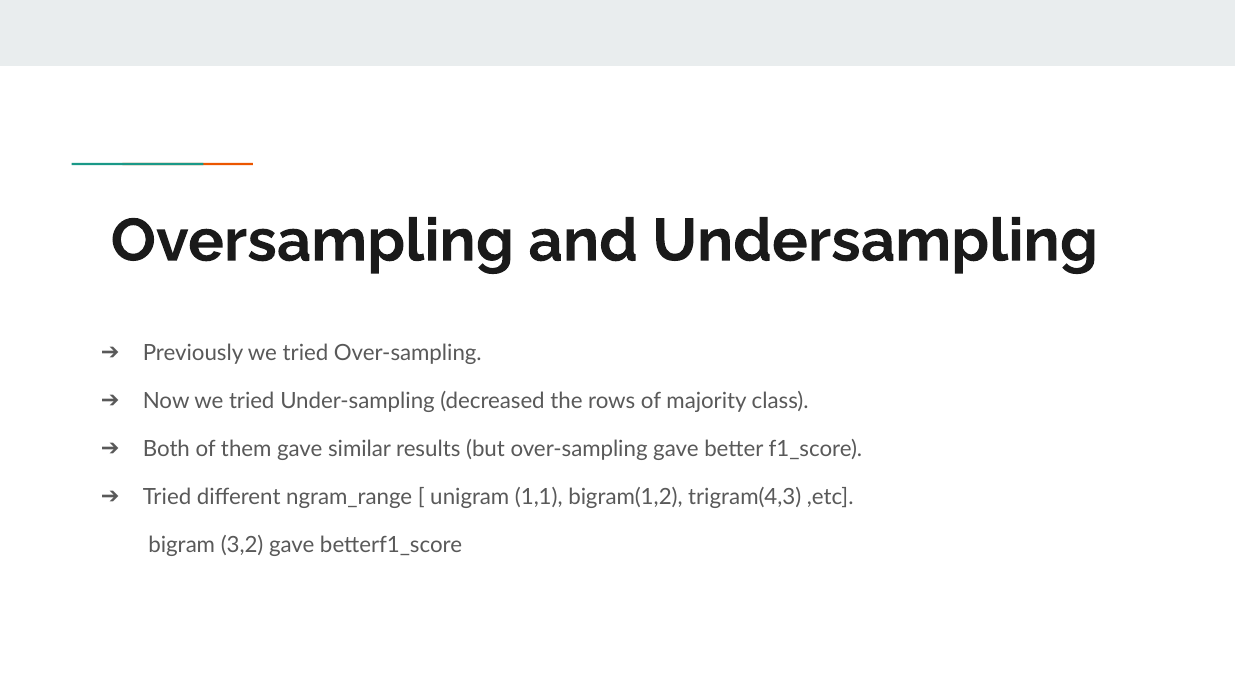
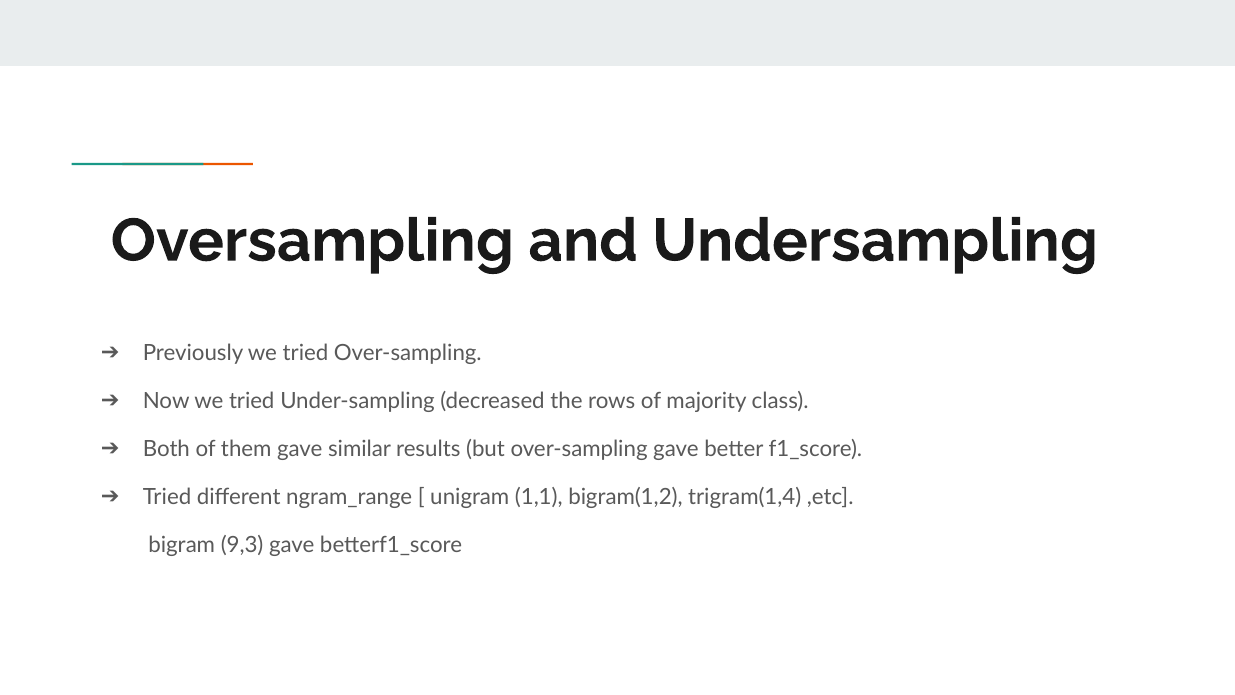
trigram(4,3: trigram(4,3 -> trigram(1,4 (745, 497)
3,2: 3,2 -> 9,3 (242, 545)
